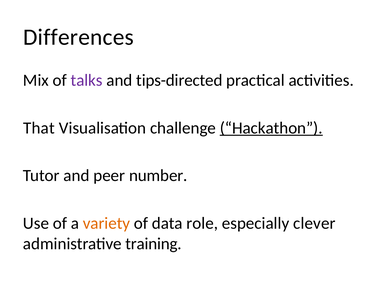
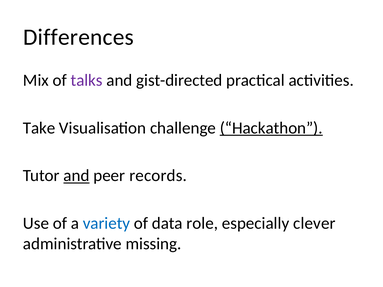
tips-directed: tips-directed -> gist-directed (179, 80)
That: That -> Take (39, 128)
and underline: none -> present (76, 176)
number: number -> records (158, 176)
variety colour: orange -> blue (106, 223)
training: training -> missing (153, 244)
